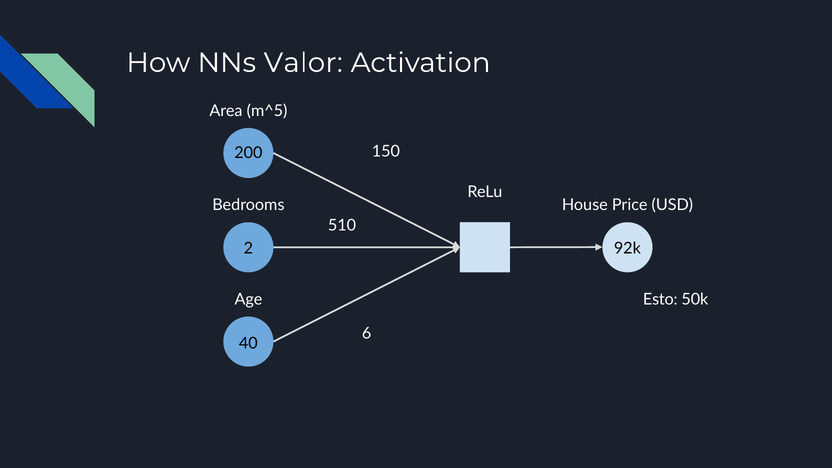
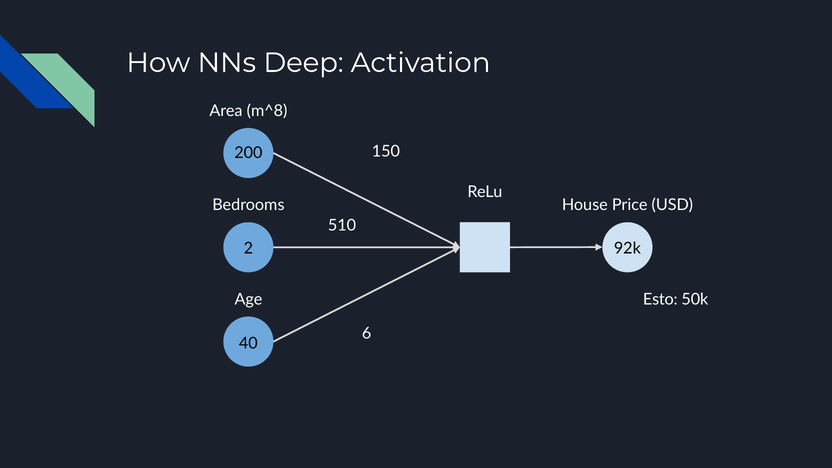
Valor: Valor -> Deep (303, 63)
m^5: m^5 -> m^8 (267, 111)
